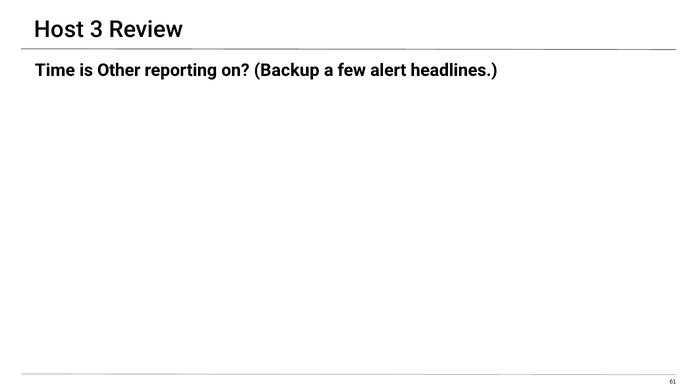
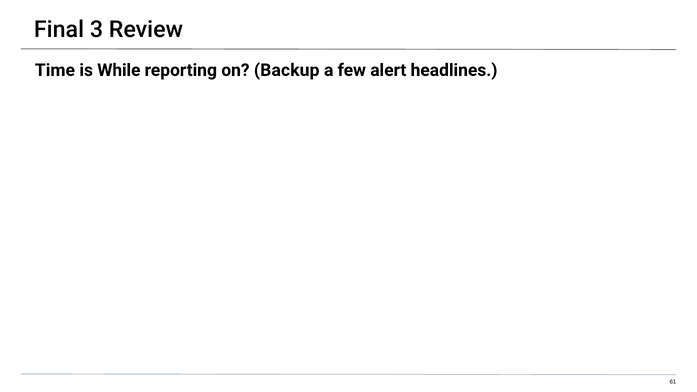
Host: Host -> Final (59, 30)
Other: Other -> While (119, 70)
